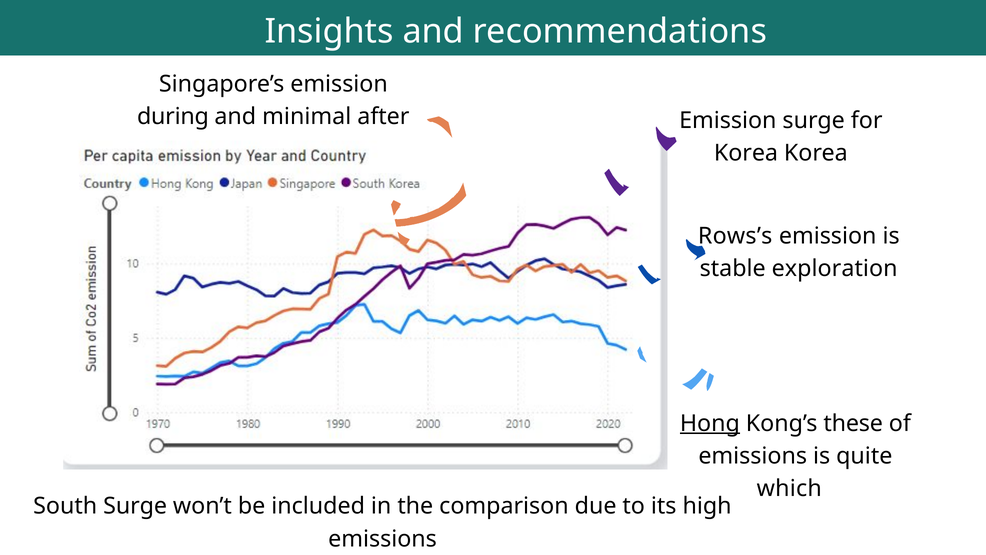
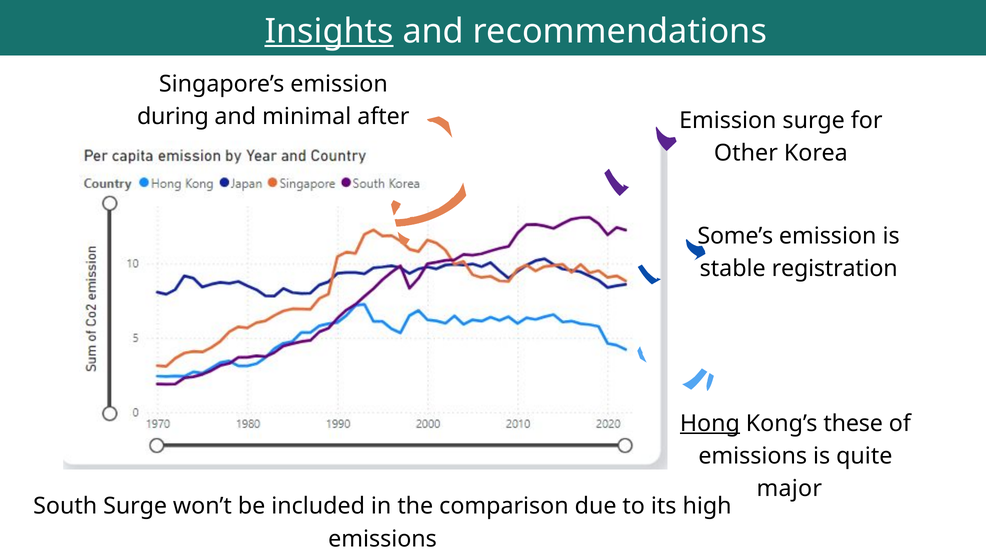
Insights underline: none -> present (329, 31)
Korea: Korea -> Other (746, 153)
Rows’s: Rows’s -> Some’s (735, 236)
exploration: exploration -> registration (835, 268)
which: which -> major (789, 488)
